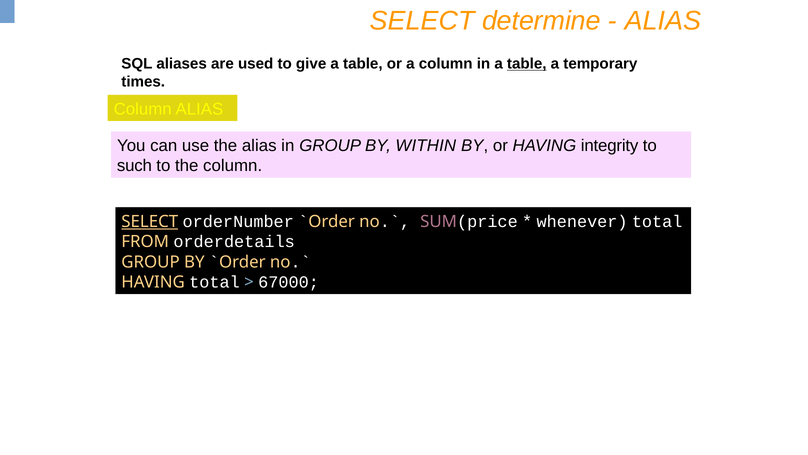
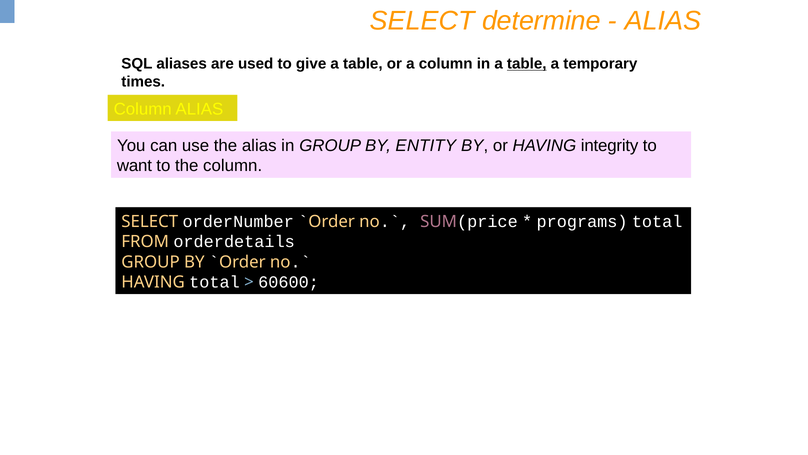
WITHIN: WITHIN -> ENTITY (426, 146)
such: such -> want (134, 166)
SELECT underline: present -> none (150, 221)
whenever: whenever -> programs (582, 221)
67000: 67000 -> 60600 (289, 282)
